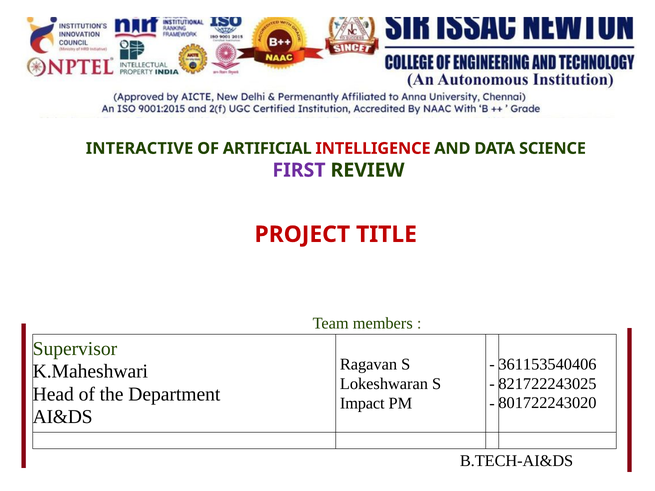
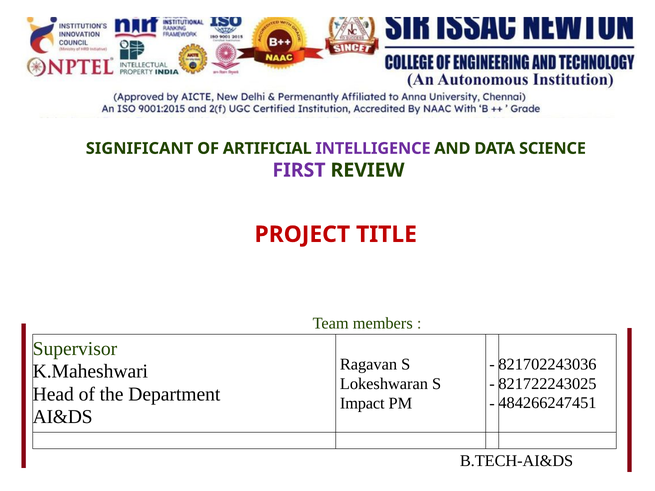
INTERACTIVE: INTERACTIVE -> SIGNIFICANT (140, 149)
INTELLIGENCE colour: red -> purple (373, 149)
361153540406: 361153540406 -> 821702243036 (547, 365)
801722243020: 801722243020 -> 484266247451 (547, 403)
